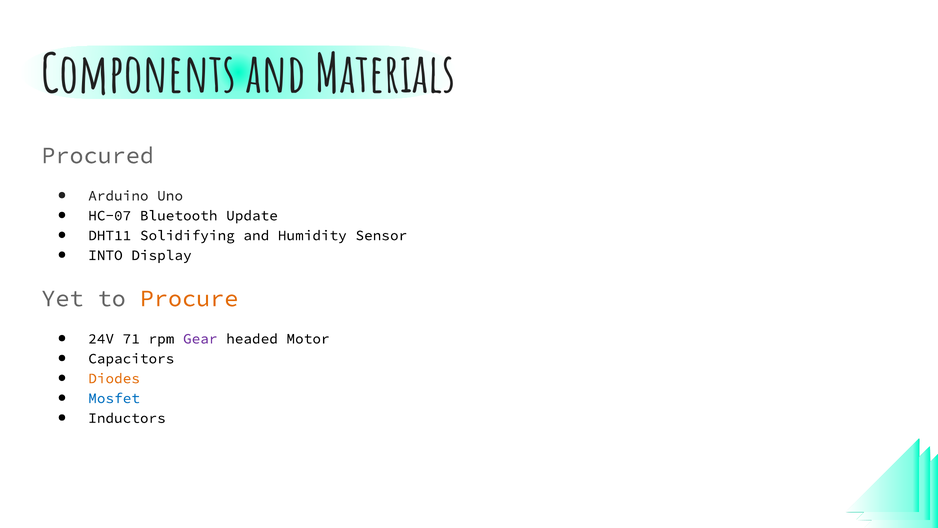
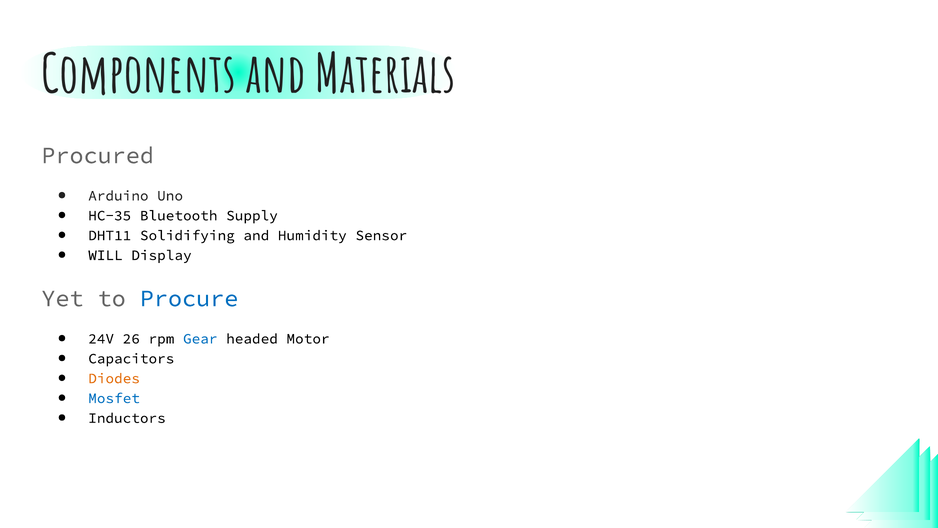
HC-07: HC-07 -> HC-35 (110, 215)
Update: Update -> Supply (252, 215)
INTO: INTO -> WILL (105, 255)
Procure colour: orange -> blue (189, 298)
71: 71 -> 26 (131, 339)
Gear colour: purple -> blue (200, 339)
